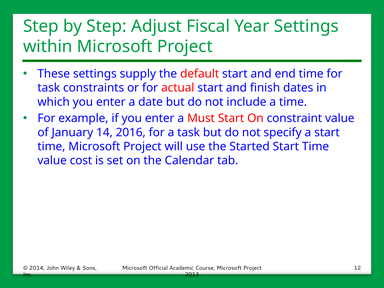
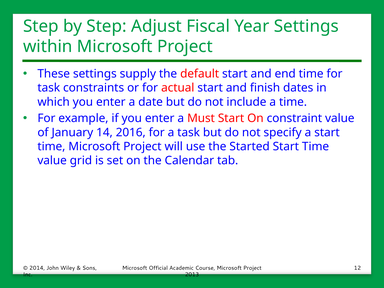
cost: cost -> grid (81, 161)
